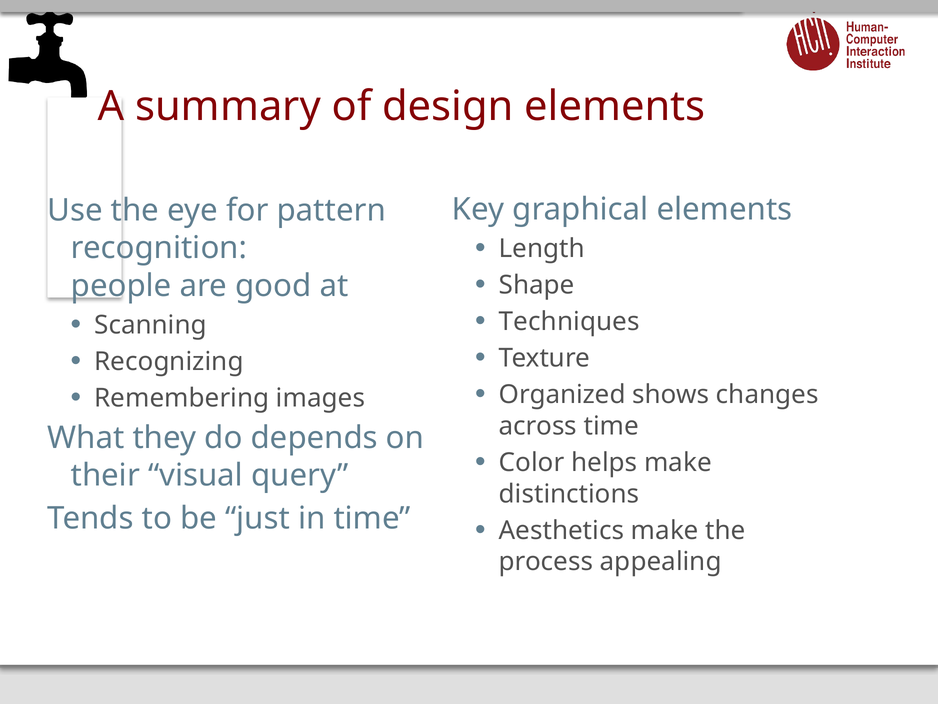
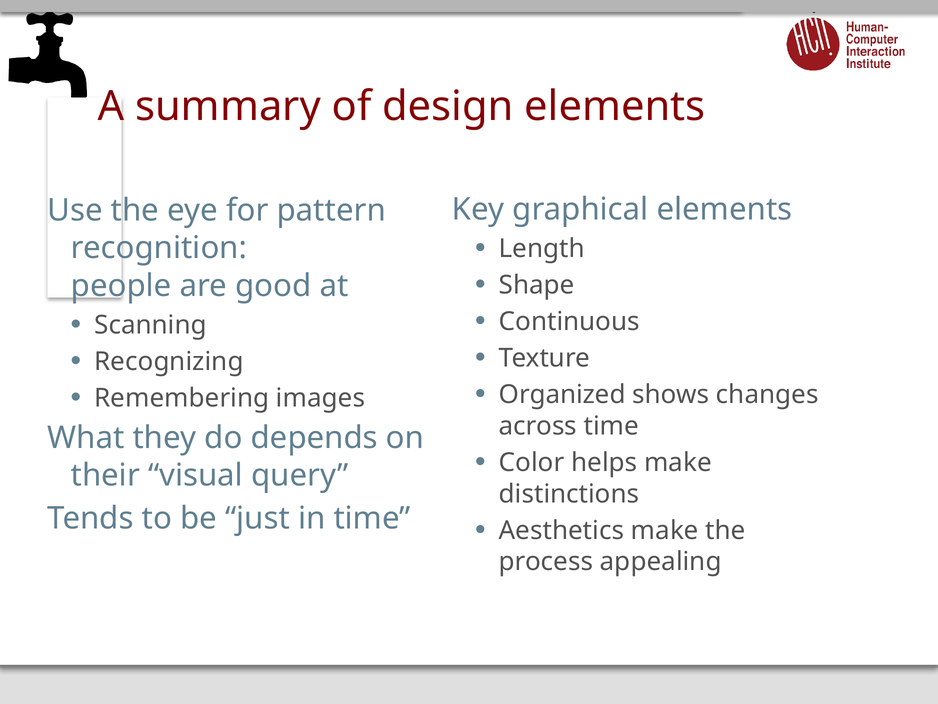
Techniques: Techniques -> Continuous (569, 322)
